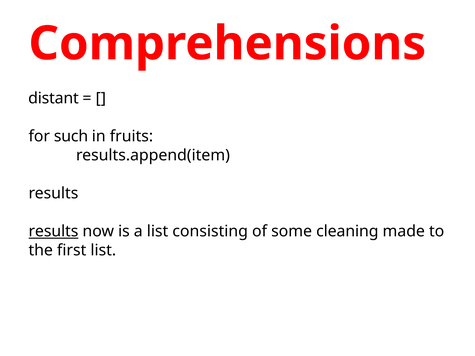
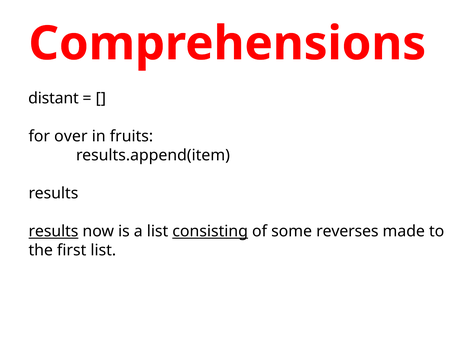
such: such -> over (71, 136)
consisting underline: none -> present (210, 231)
cleaning: cleaning -> reverses (347, 231)
